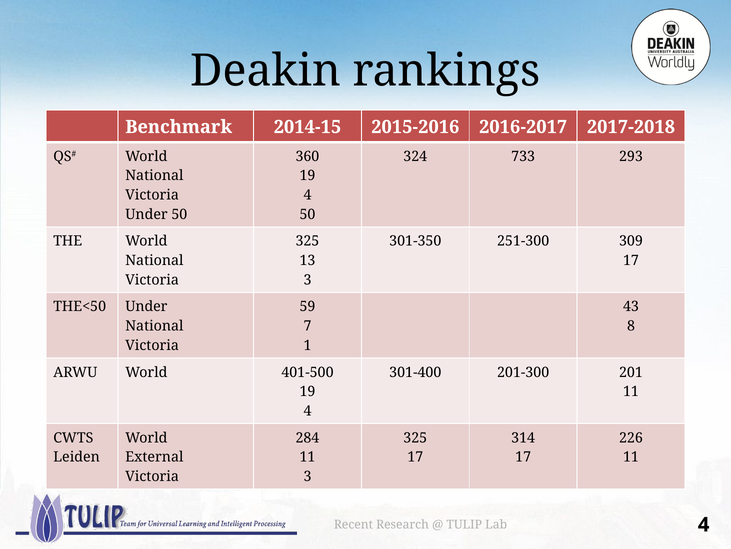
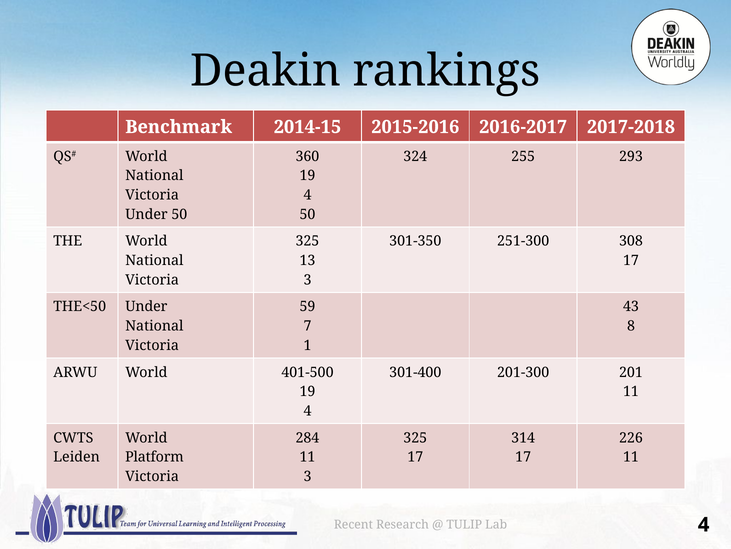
733: 733 -> 255 (523, 156)
309: 309 -> 308 (631, 241)
External: External -> Platform (154, 457)
